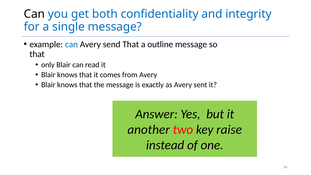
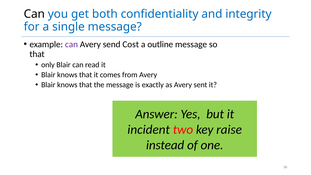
can colour: blue -> purple (71, 44)
send That: That -> Cost (131, 44)
another: another -> incident (149, 130)
